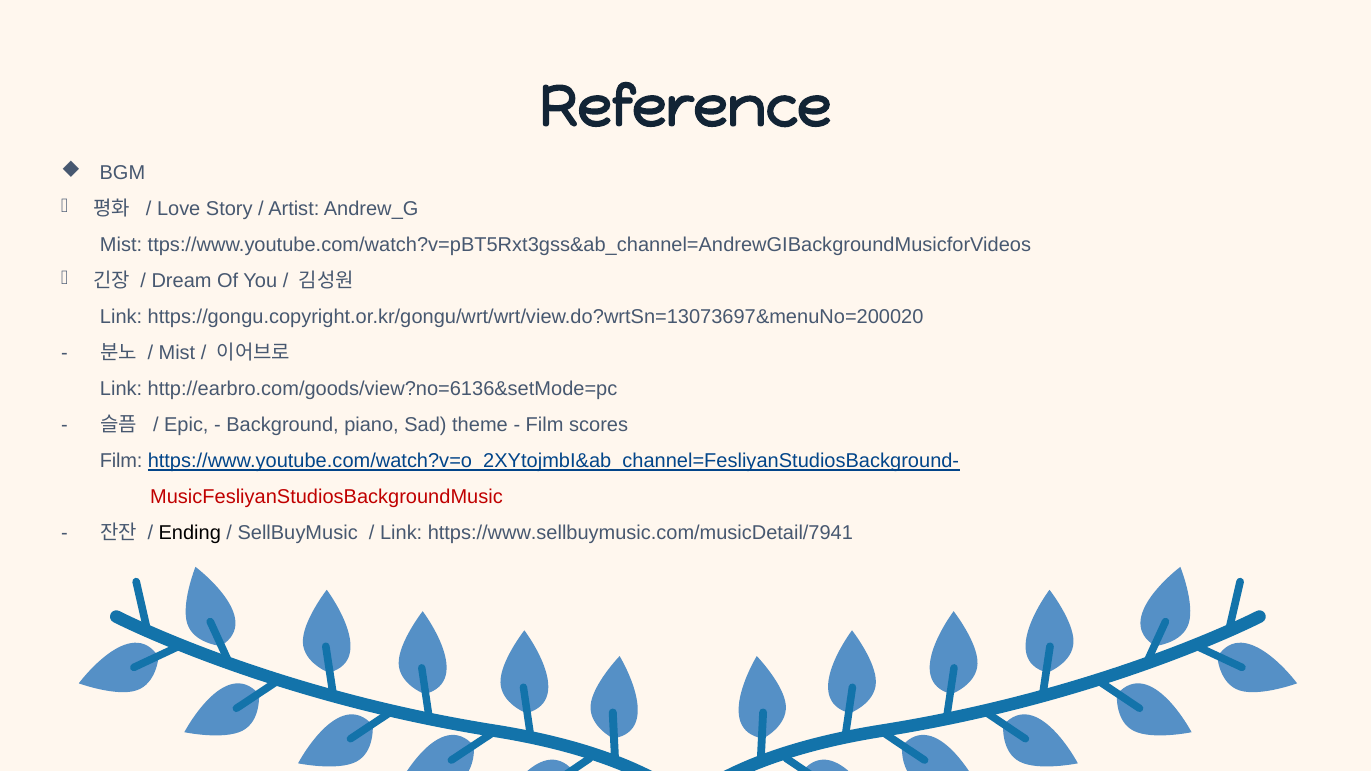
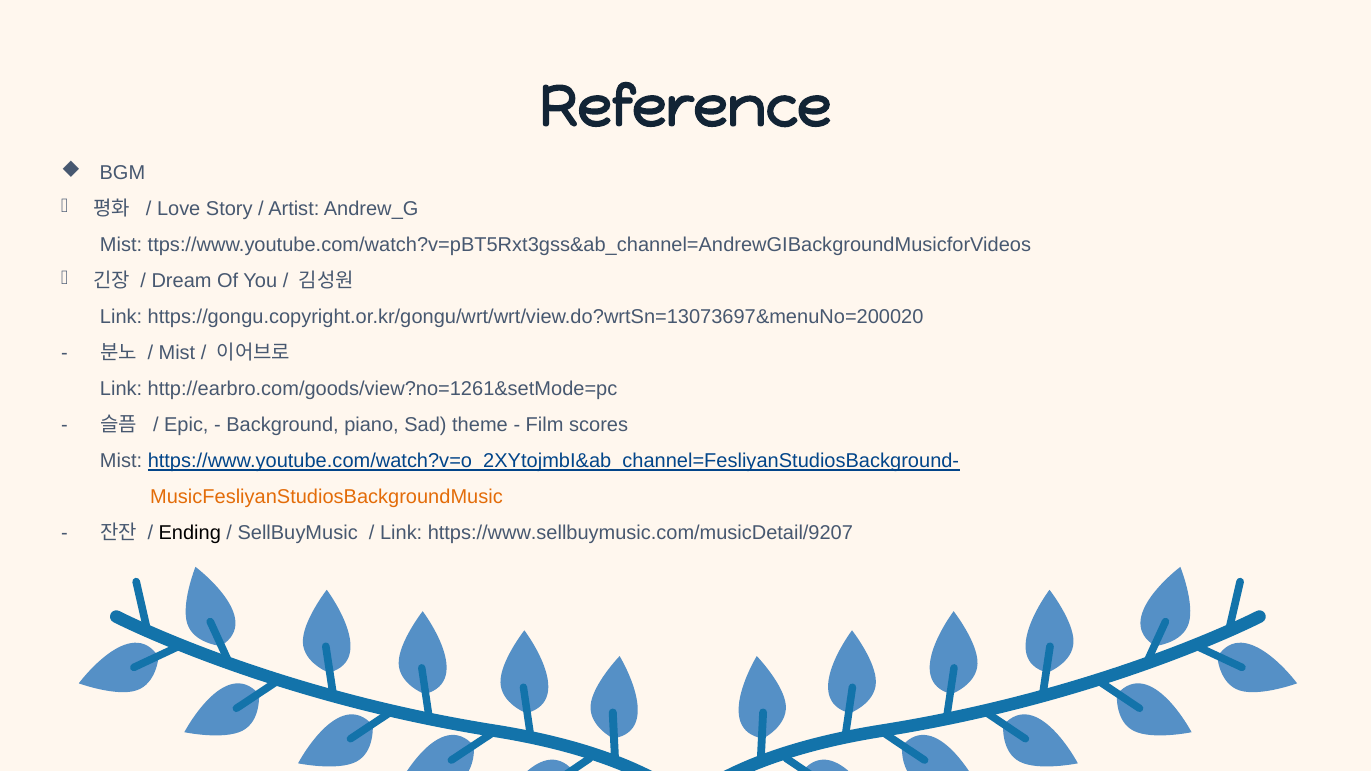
http://earbro.com/goods/view?no=6136&setMode=pc: http://earbro.com/goods/view?no=6136&setMode=pc -> http://earbro.com/goods/view?no=1261&setMode=pc (383, 389)
Film: Film -> Mist (121, 461)
MusicFesliyanStudiosBackgroundMusic colour: red -> orange (326, 497)
https://www.sellbuymusic.com/musicDetail/7941: https://www.sellbuymusic.com/musicDetail/7941 -> https://www.sellbuymusic.com/musicDetail/9207 (640, 533)
